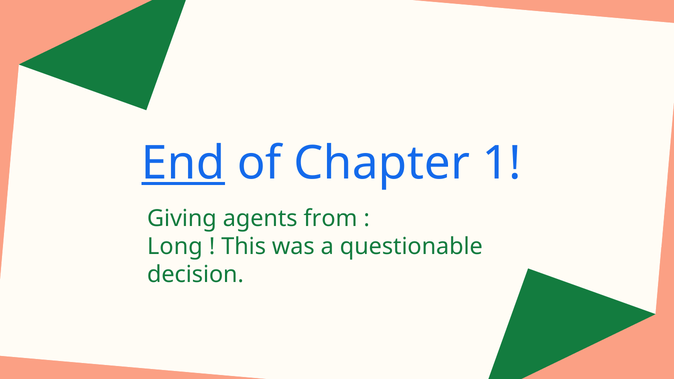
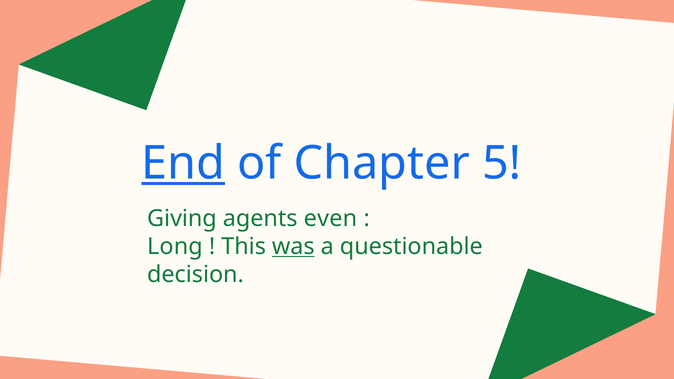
1: 1 -> 5 (502, 164)
from: from -> even (330, 218)
was underline: none -> present (293, 247)
